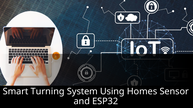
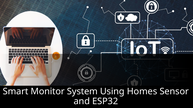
Turning: Turning -> Monitor (48, 92)
